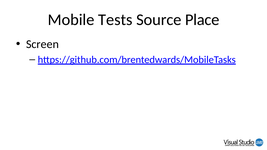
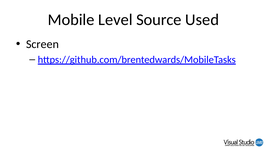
Tests: Tests -> Level (115, 20)
Place: Place -> Used (202, 20)
